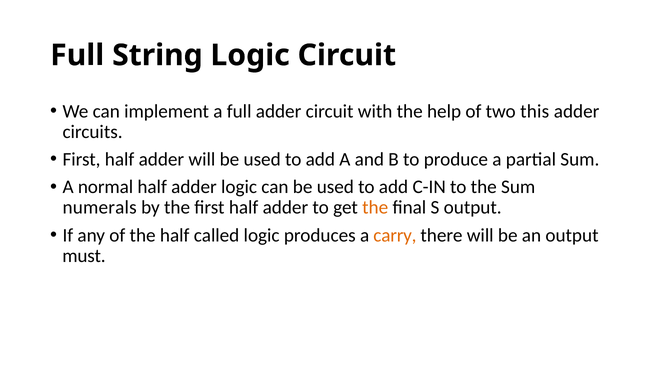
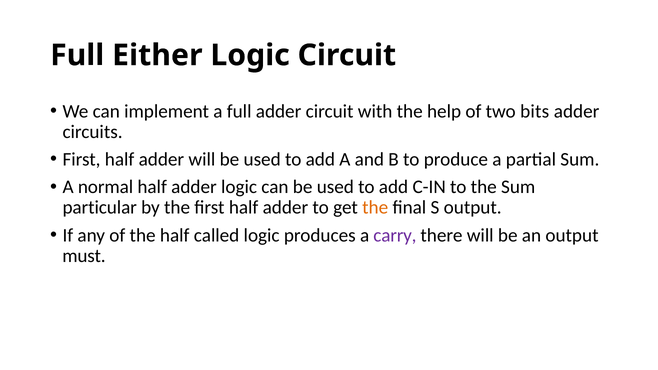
String: String -> Either (157, 55)
this: this -> bits (535, 111)
numerals: numerals -> particular (100, 208)
carry colour: orange -> purple (395, 235)
